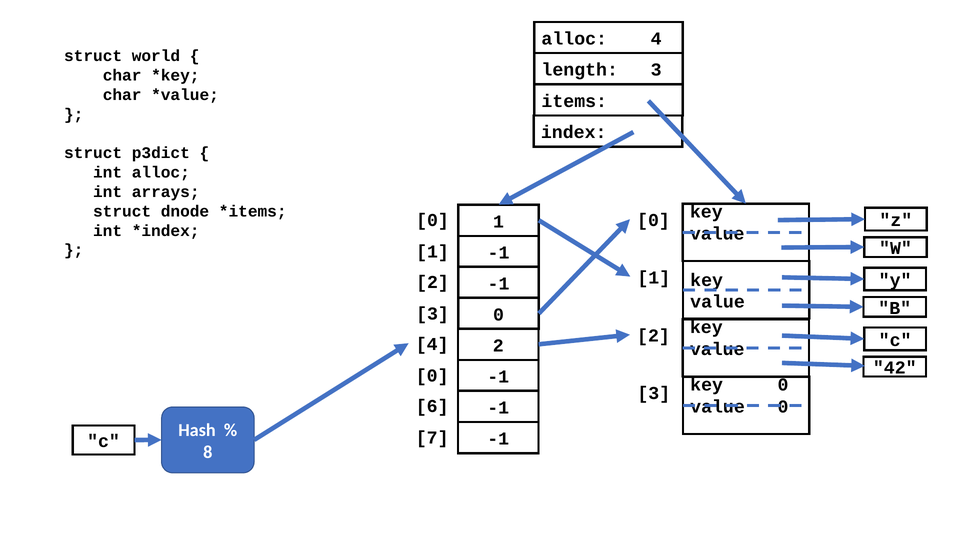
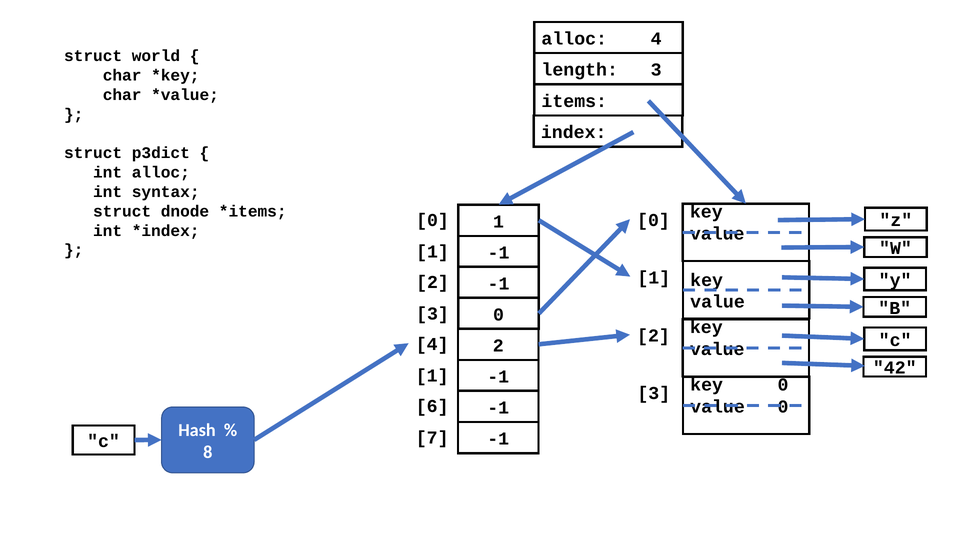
arrays: arrays -> syntax (166, 192)
0: 0 -> 1 (432, 376)
